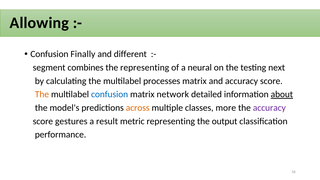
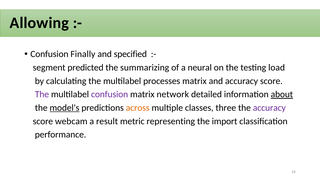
different: different -> specified (130, 54)
combines: combines -> predicted (86, 68)
the representing: representing -> summarizing (145, 68)
next: next -> load (277, 68)
The colour: orange -> purple (42, 94)
confusion colour: blue -> purple (110, 94)
model's underline: none -> present (65, 108)
more: more -> three (226, 108)
gestures: gestures -> webcam (71, 121)
output: output -> import (225, 121)
